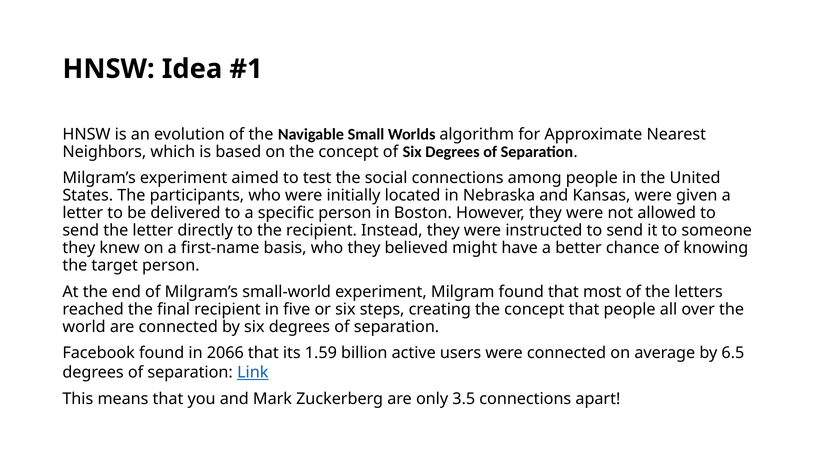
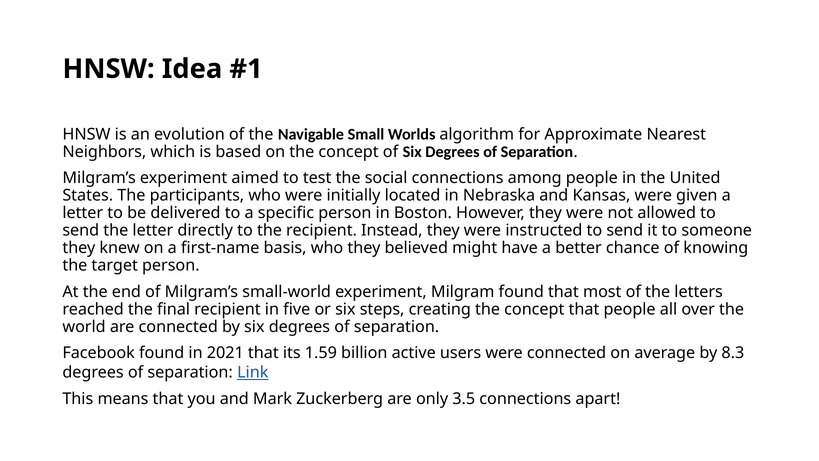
2066: 2066 -> 2021 (225, 353)
6.5: 6.5 -> 8.3 (733, 353)
